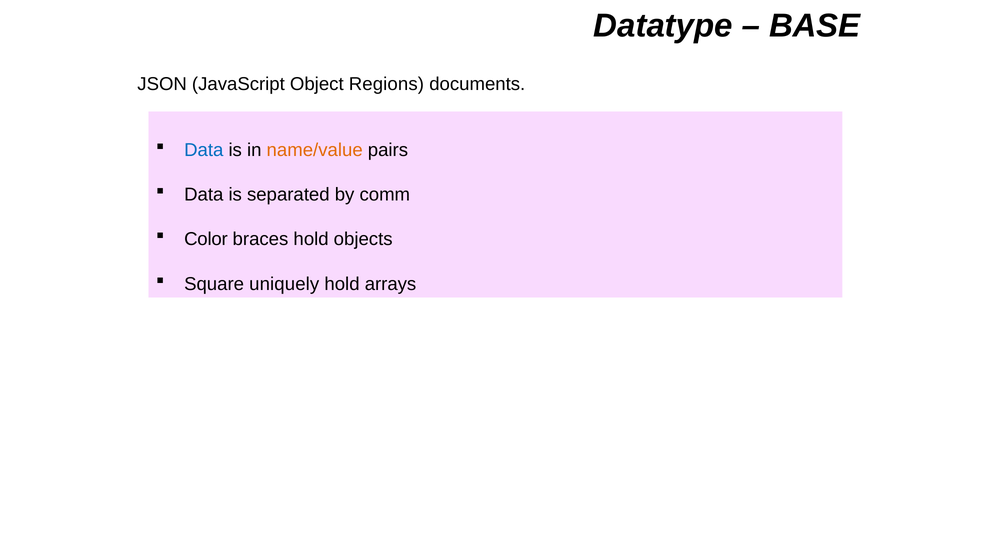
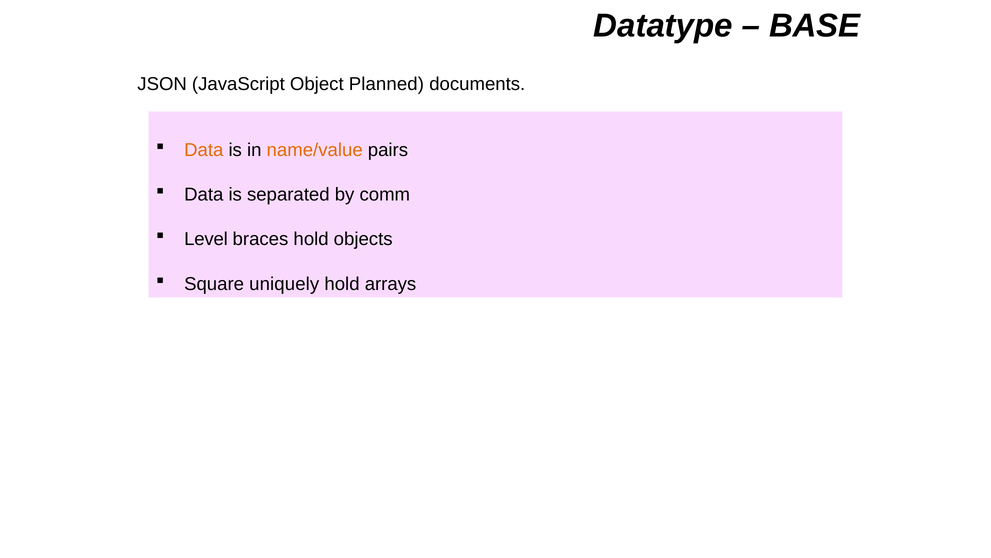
Regions: Regions -> Planned (386, 84)
Data colour: blue -> orange (204, 150)
Color: Color -> Level (206, 239)
